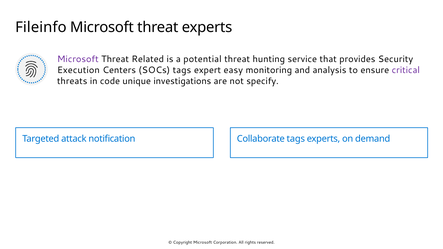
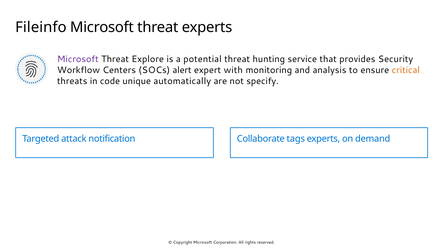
Related: Related -> Explore (148, 59)
Execution: Execution -> Workflow (78, 70)
SOCs tags: tags -> alert (182, 70)
easy: easy -> with (233, 70)
critical colour: purple -> orange (406, 70)
investigations: investigations -> automatically (182, 81)
